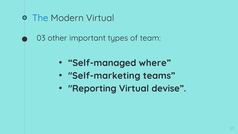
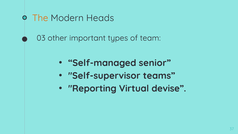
The colour: blue -> orange (40, 18)
Modern Virtual: Virtual -> Heads (100, 18)
where: where -> senior (155, 63)
Self-marketing: Self-marketing -> Self-supervisor (104, 76)
